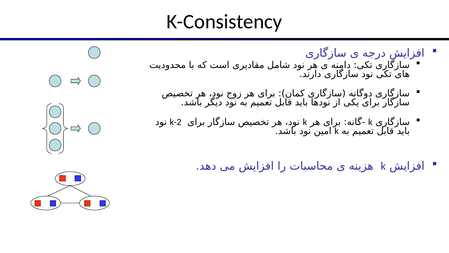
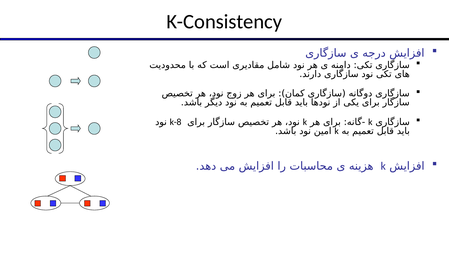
k-2: k-2 -> k-8 (176, 122)
